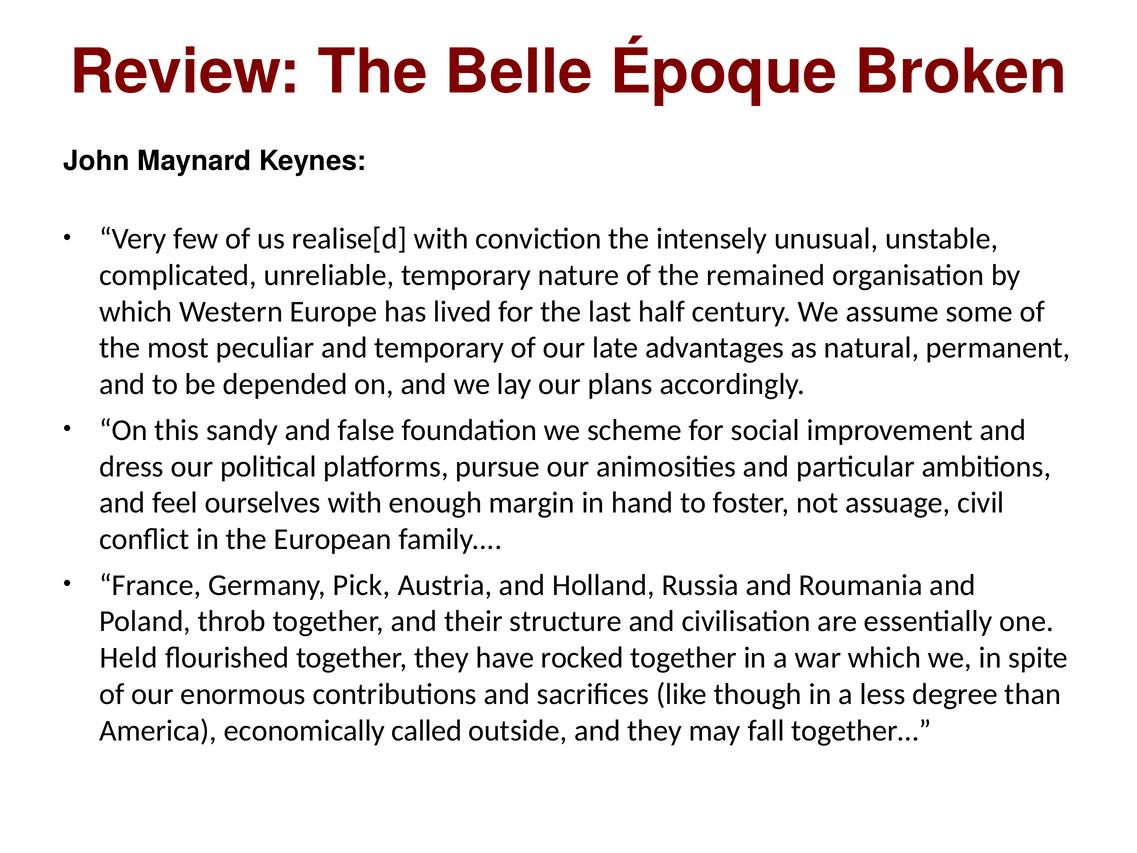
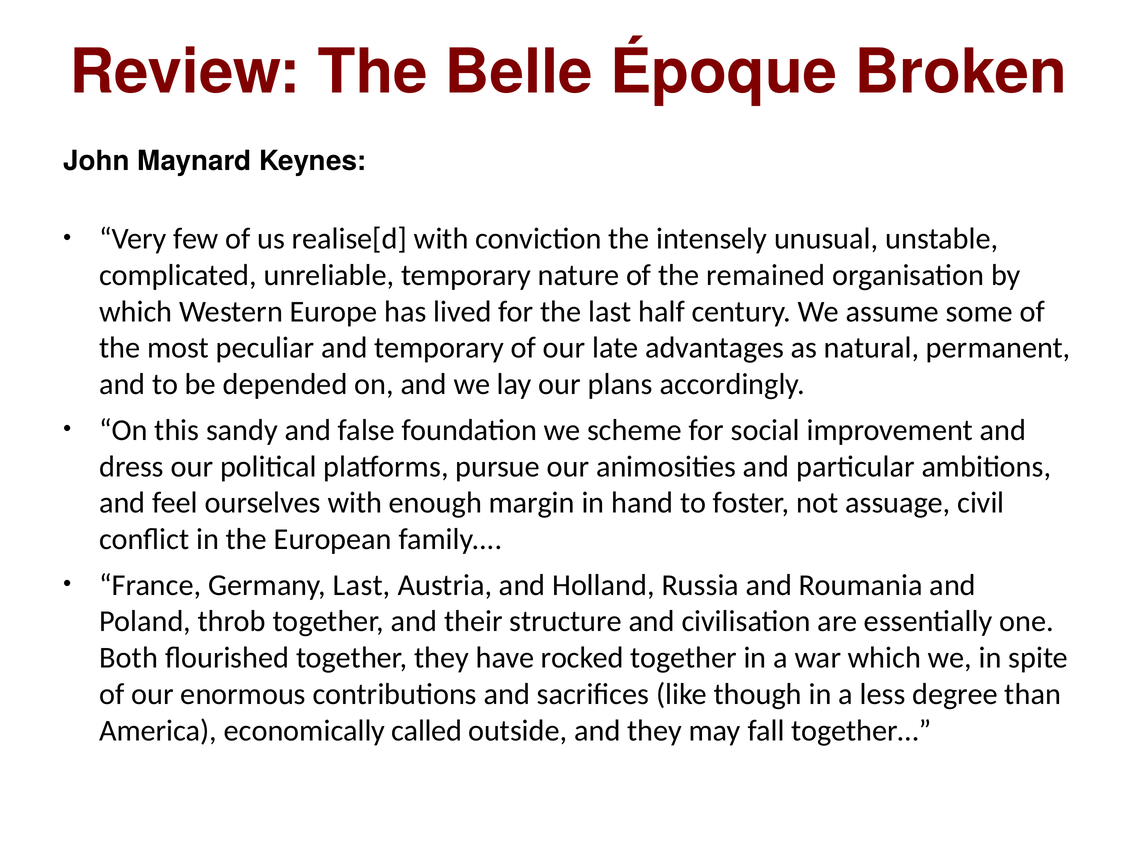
Germany Pick: Pick -> Last (362, 585)
Held: Held -> Both (129, 658)
